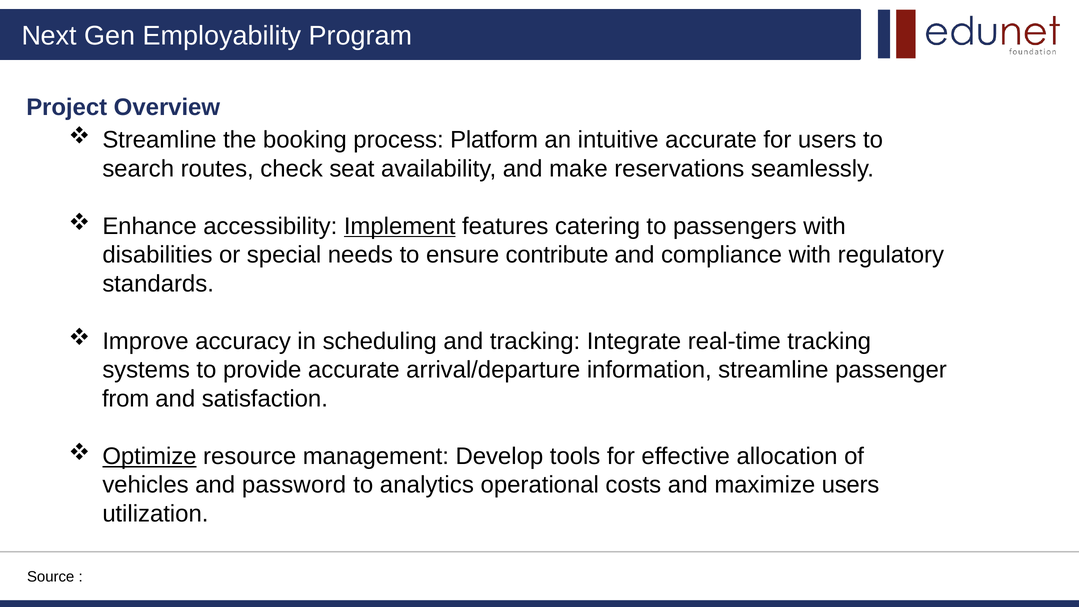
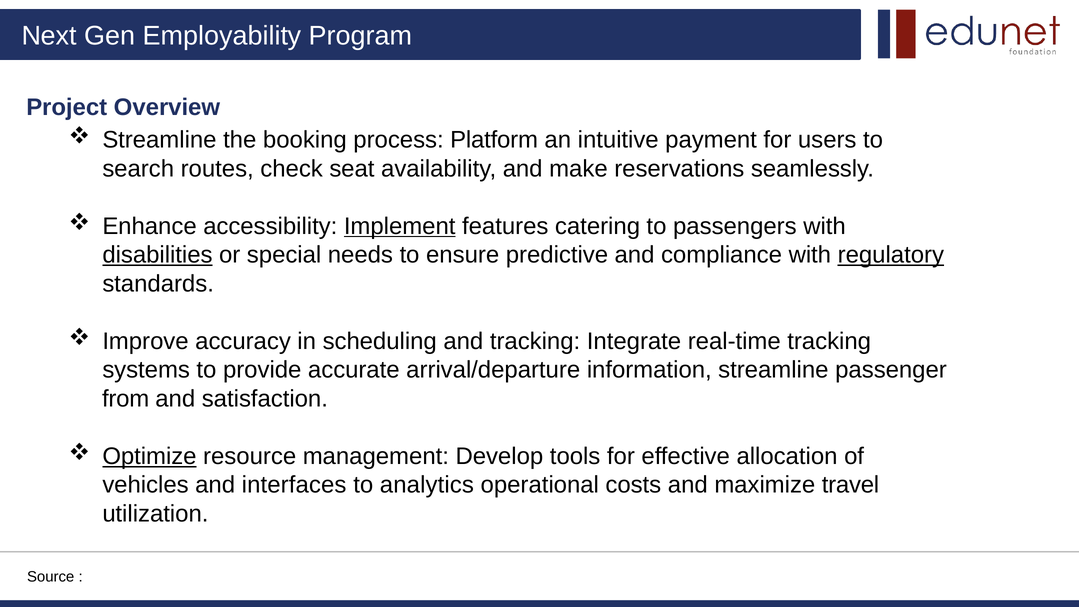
intuitive accurate: accurate -> payment (711, 140)
disabilities underline: none -> present (157, 255)
contribute: contribute -> predictive (557, 255)
regulatory underline: none -> present (891, 255)
password: password -> interfaces (294, 485)
maximize users: users -> travel (850, 485)
